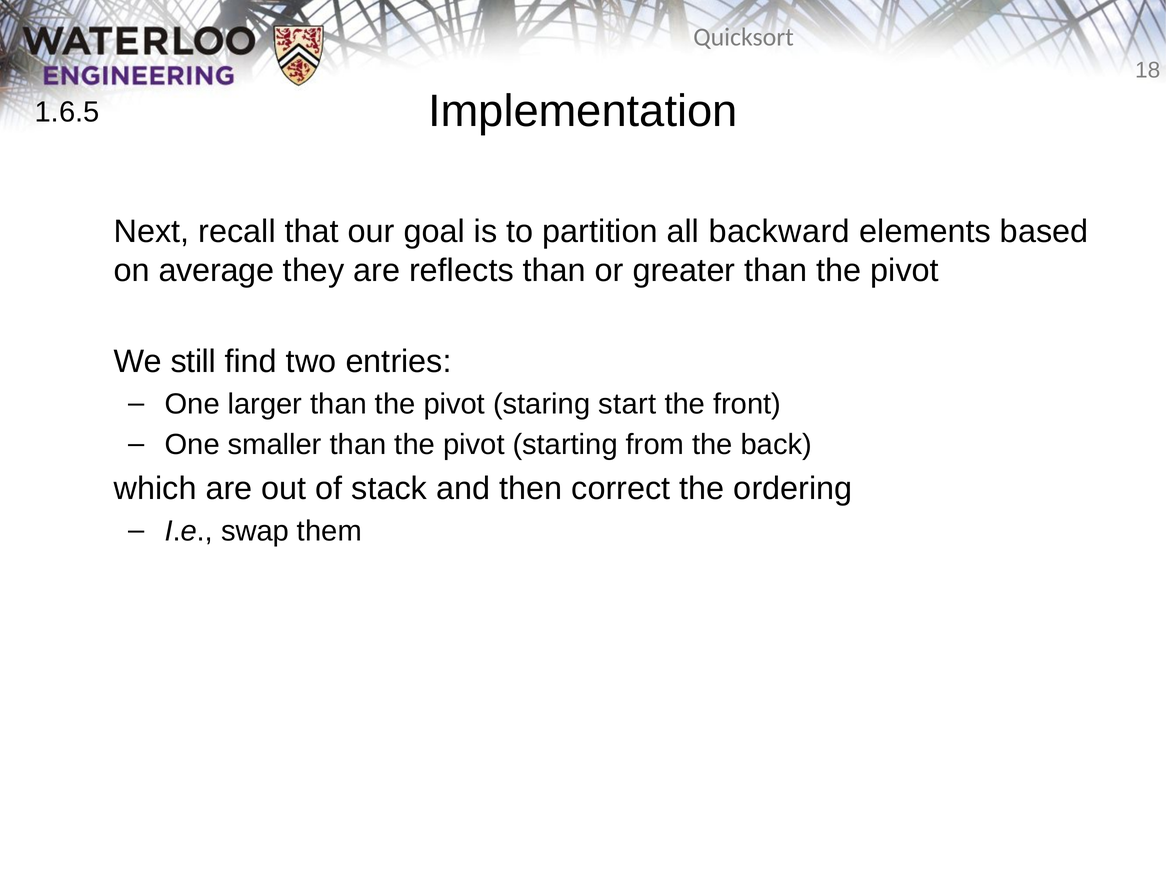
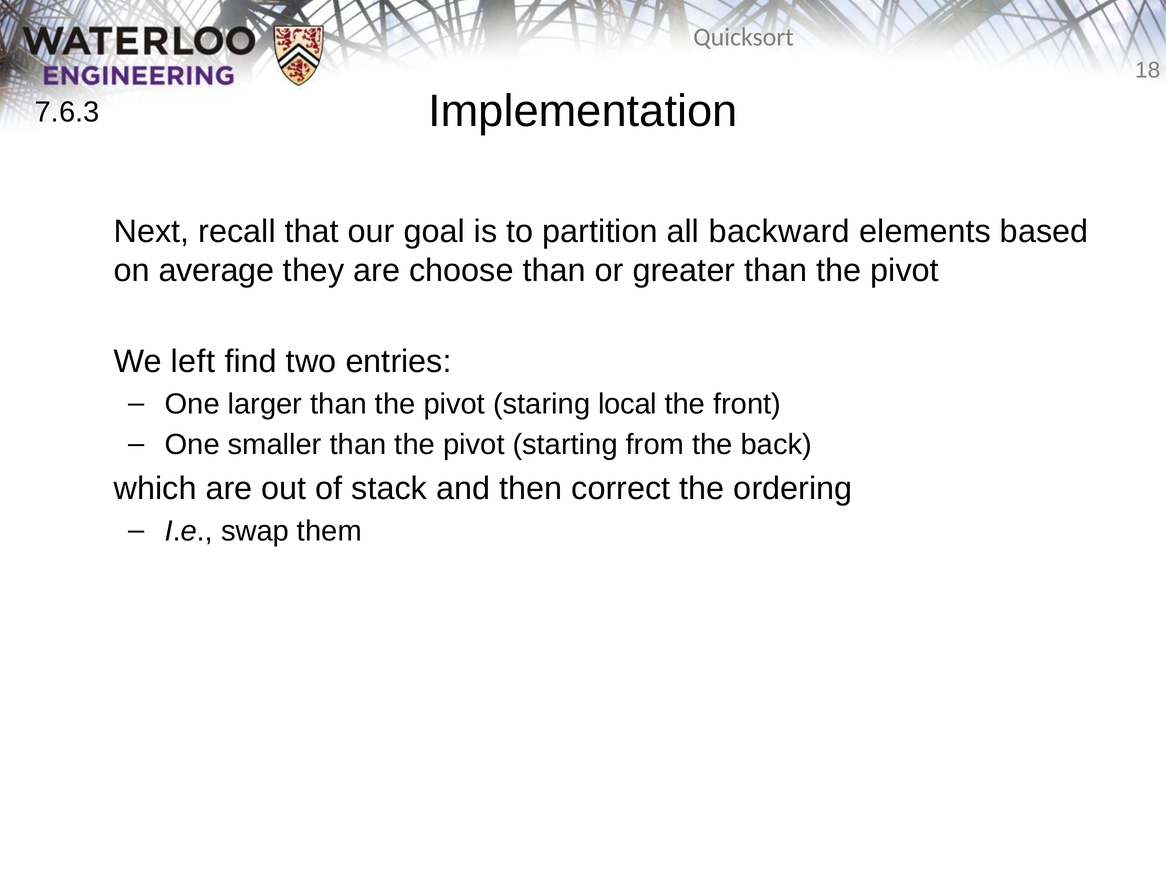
1.6.5: 1.6.5 -> 7.6.3 (67, 112)
reflects: reflects -> choose (461, 270)
still: still -> left (193, 361)
start: start -> local (628, 404)
